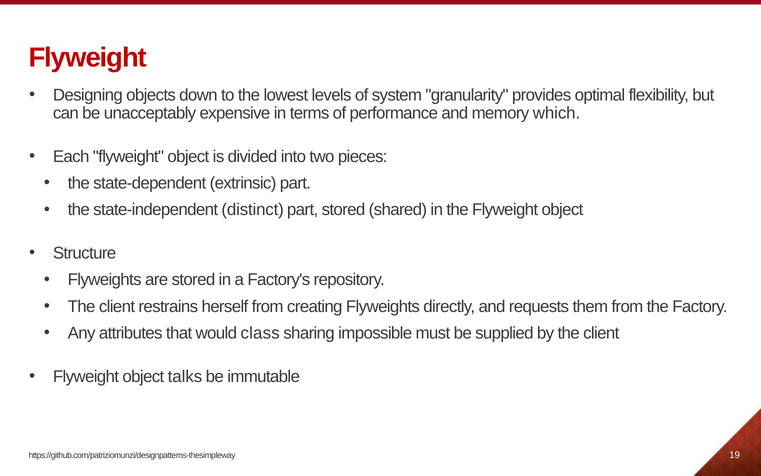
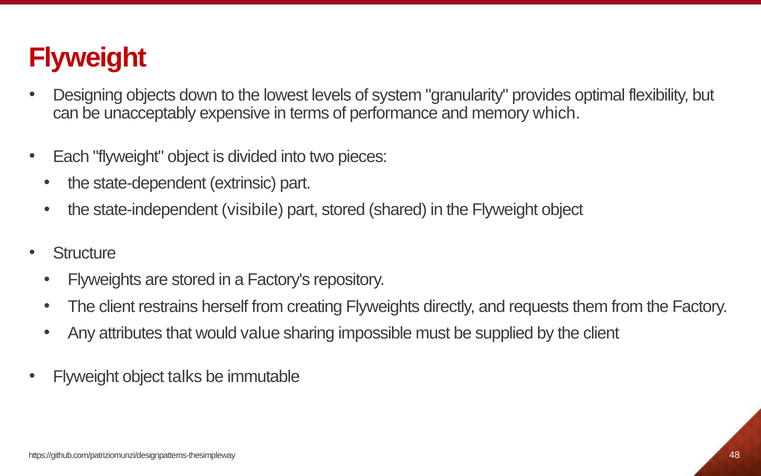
distinct: distinct -> visibile (253, 210)
class: class -> value (260, 333)
19: 19 -> 48 (735, 455)
